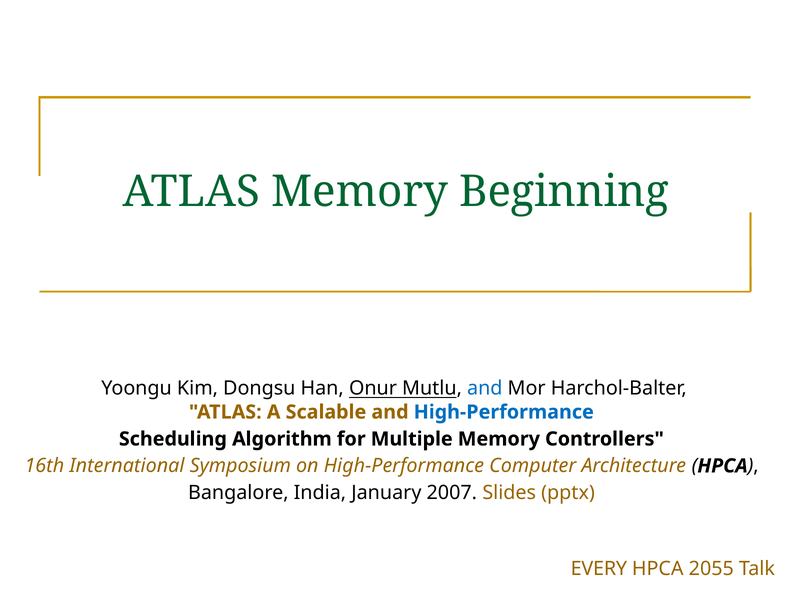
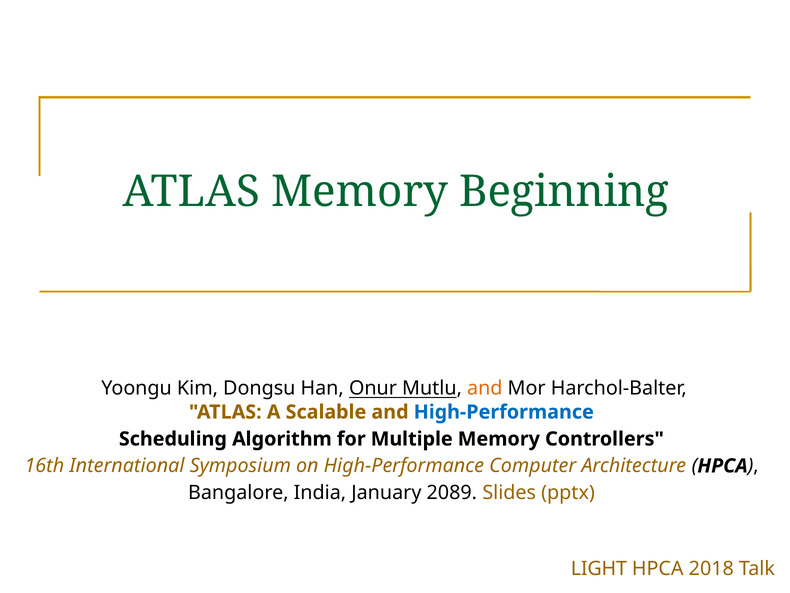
and colour: blue -> orange (485, 388)
2007: 2007 -> 2089 (452, 492)
EVERY: EVERY -> LIGHT (599, 568)
2055: 2055 -> 2018 (711, 568)
